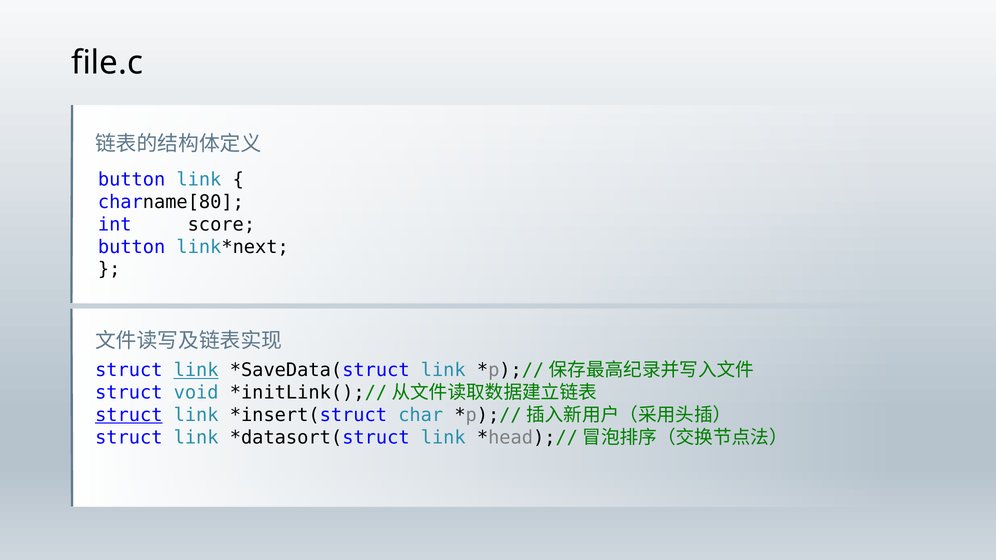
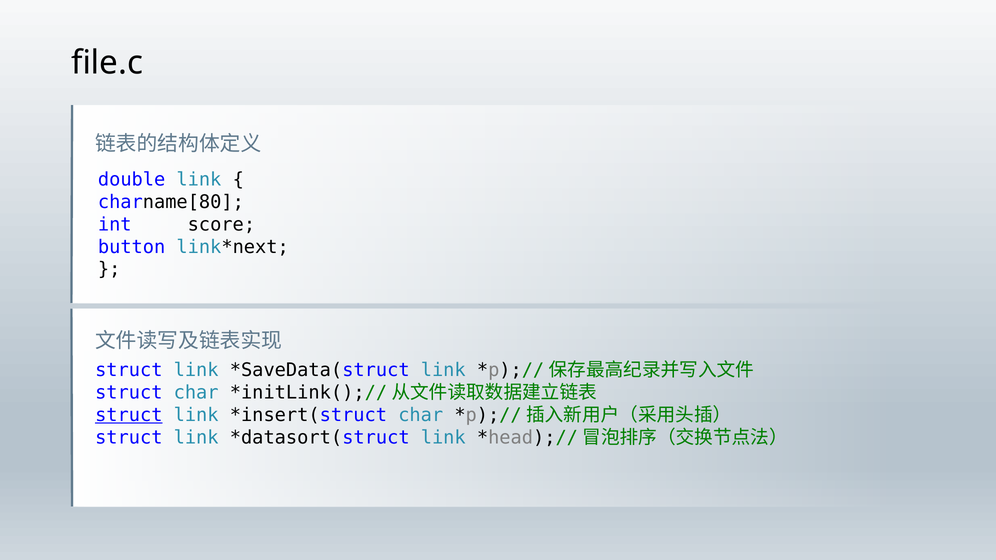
button: button -> double (132, 180)
link underline: present -> none (196, 370)
struct void: void -> char (196, 393)
